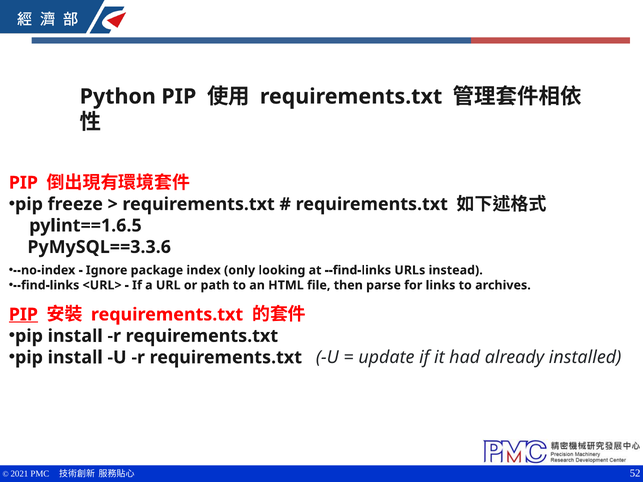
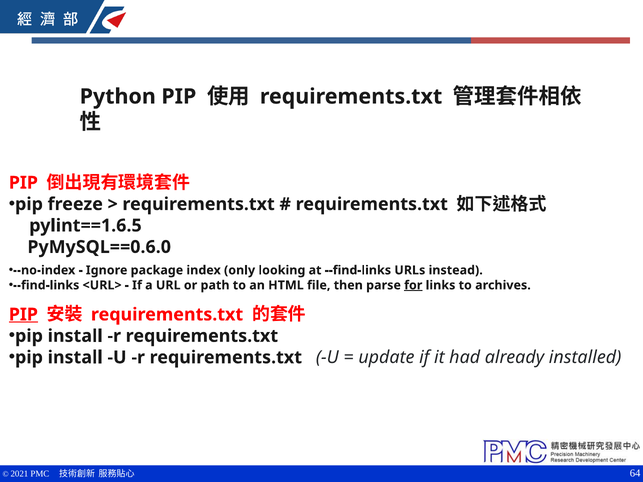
PyMySQL==3.3.6: PyMySQL==3.3.6 -> PyMySQL==0.6.0 (99, 247)
for underline: none -> present (413, 285)
52: 52 -> 64 (635, 473)
